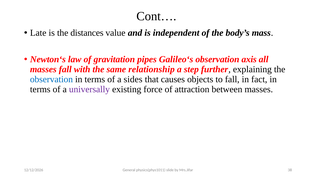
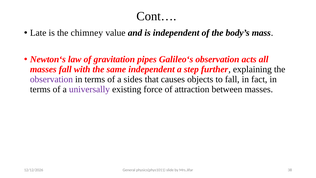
distances: distances -> chimney (87, 33)
axis: axis -> acts (249, 59)
same relationship: relationship -> independent (152, 69)
observation colour: blue -> purple (51, 79)
